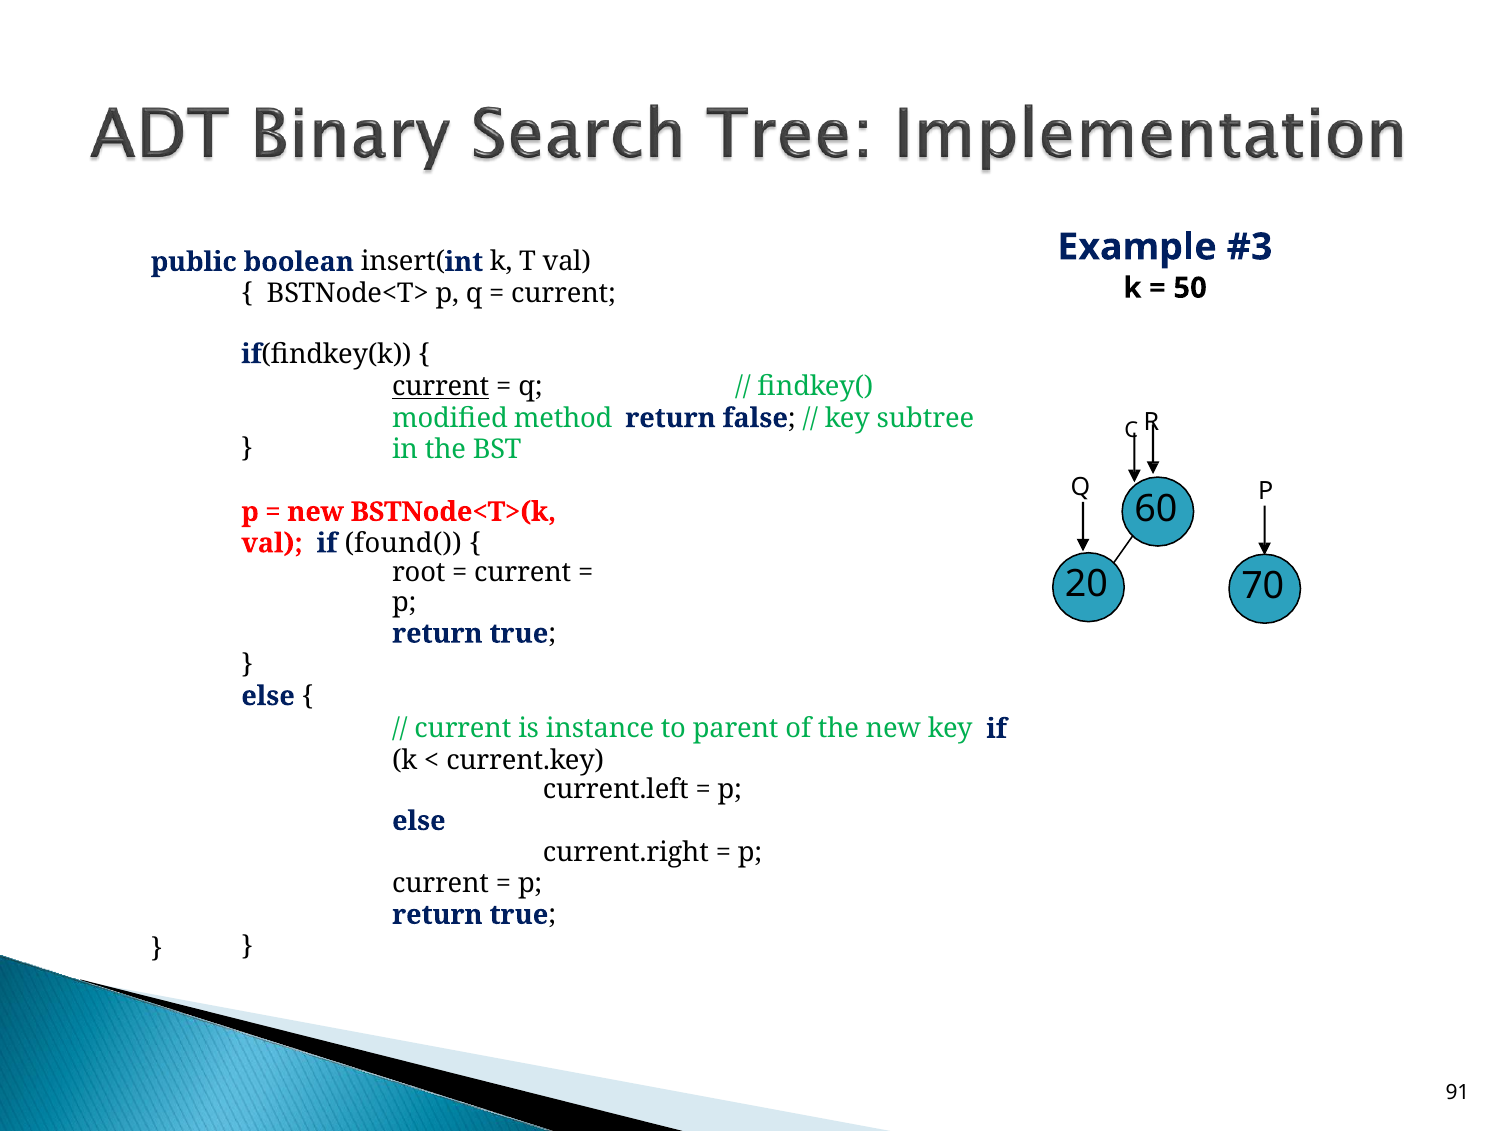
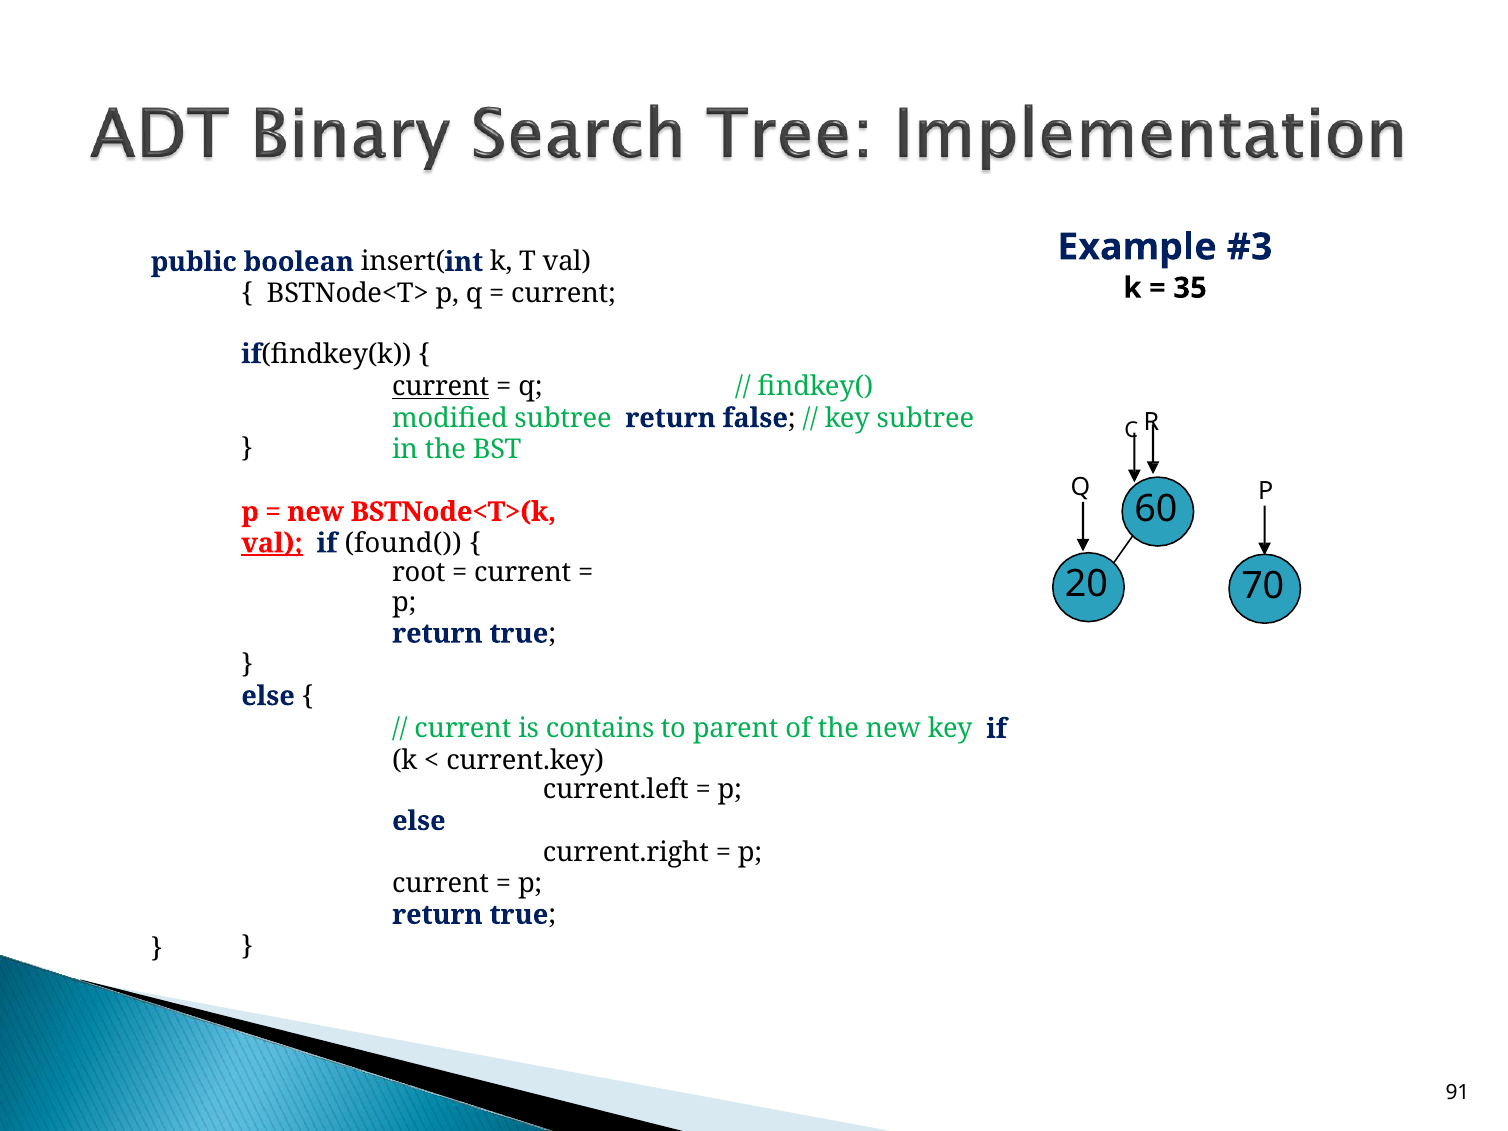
50: 50 -> 35 (1190, 288)
modified method: method -> subtree (563, 418)
val underline: none -> present (272, 543)
instance: instance -> contains (600, 729)
